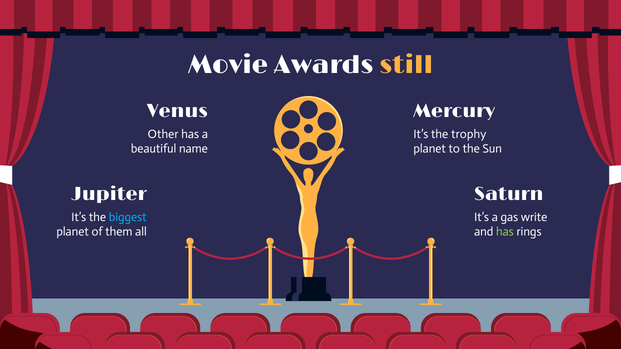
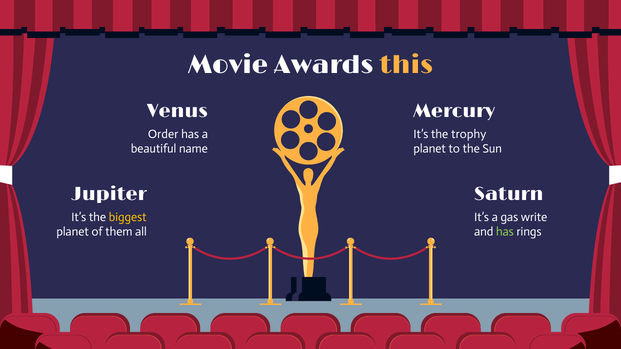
still: still -> this (406, 65)
Other: Other -> Order (163, 134)
biggest colour: light blue -> yellow (128, 218)
